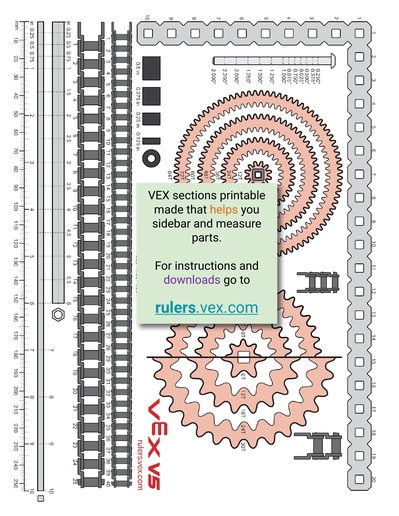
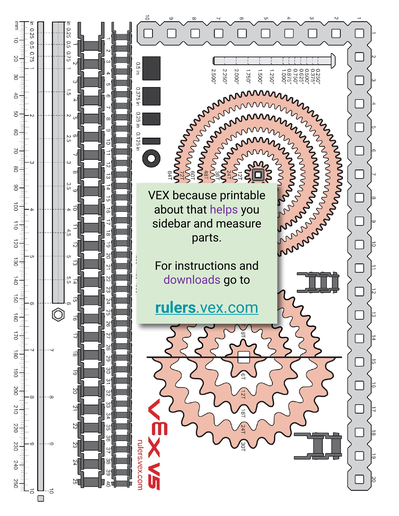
sections: sections -> because (195, 196)
made: made -> about (169, 210)
helps colour: orange -> purple (224, 210)
